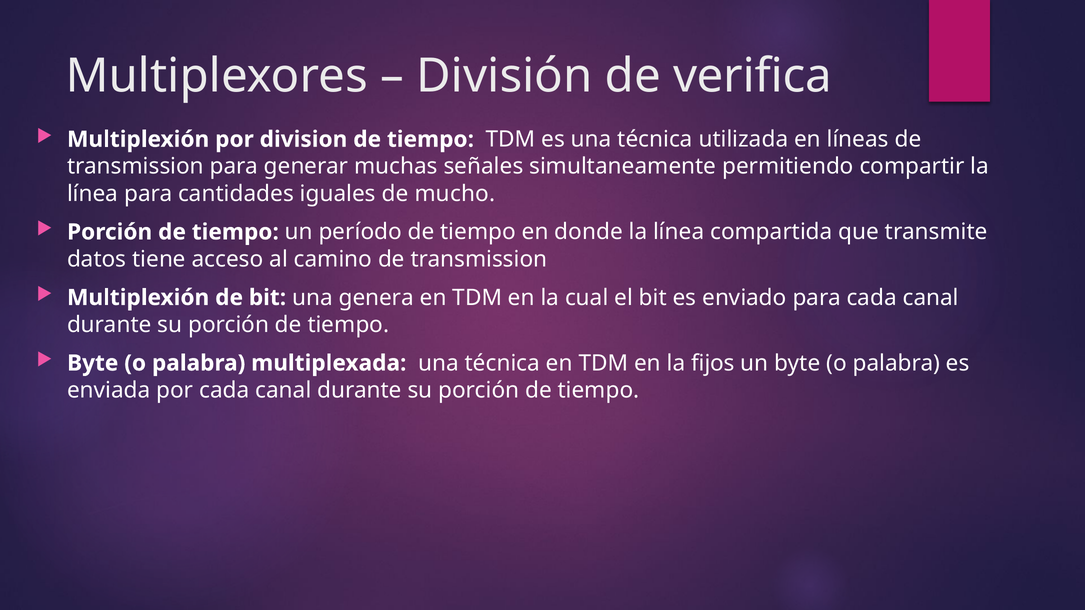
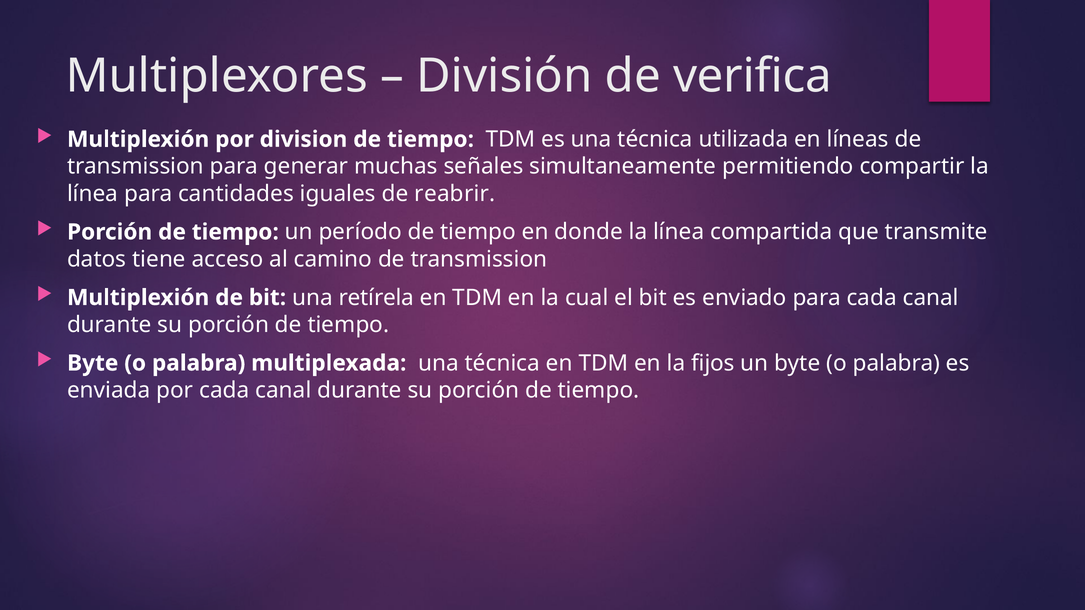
mucho: mucho -> reabrir (455, 194)
genera: genera -> retírela (376, 298)
